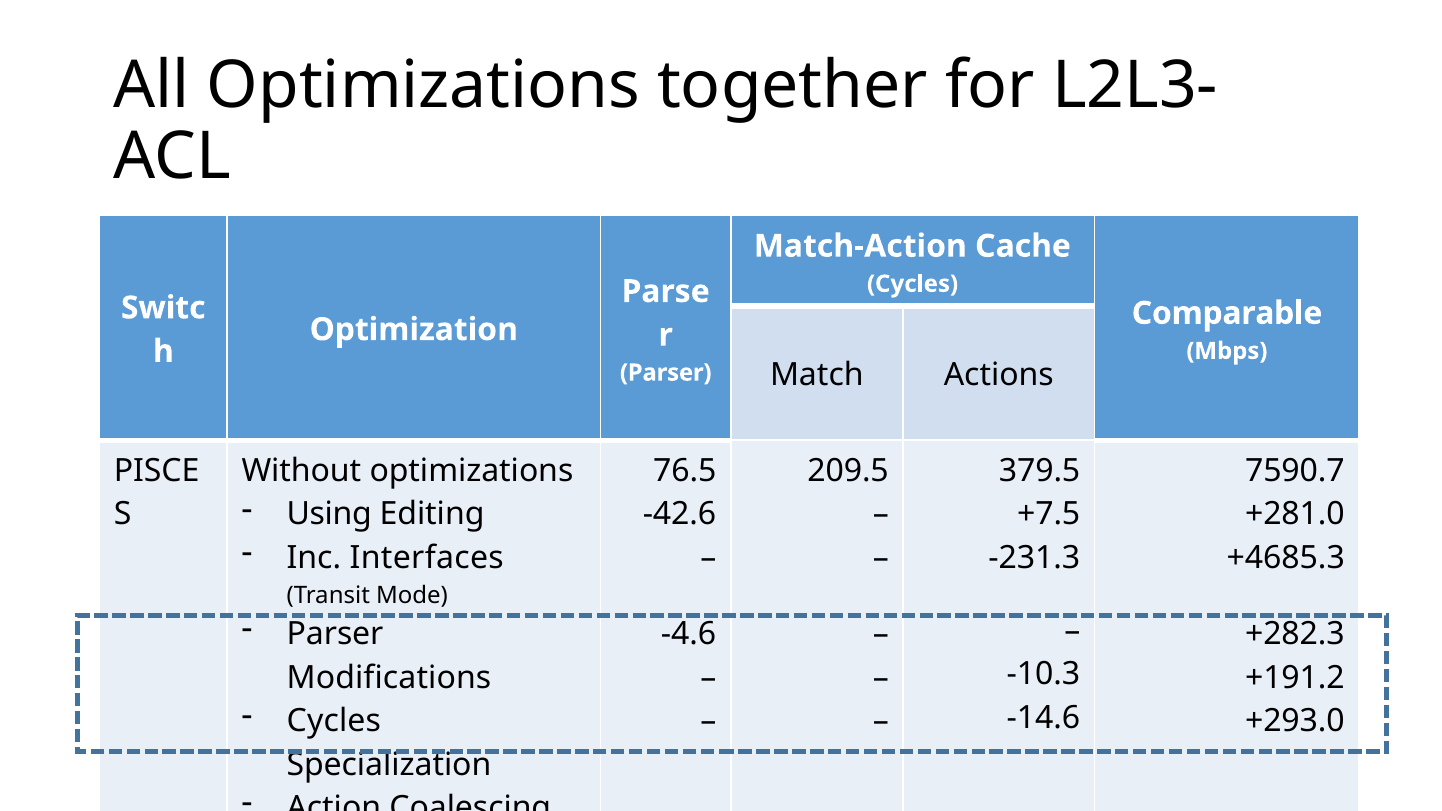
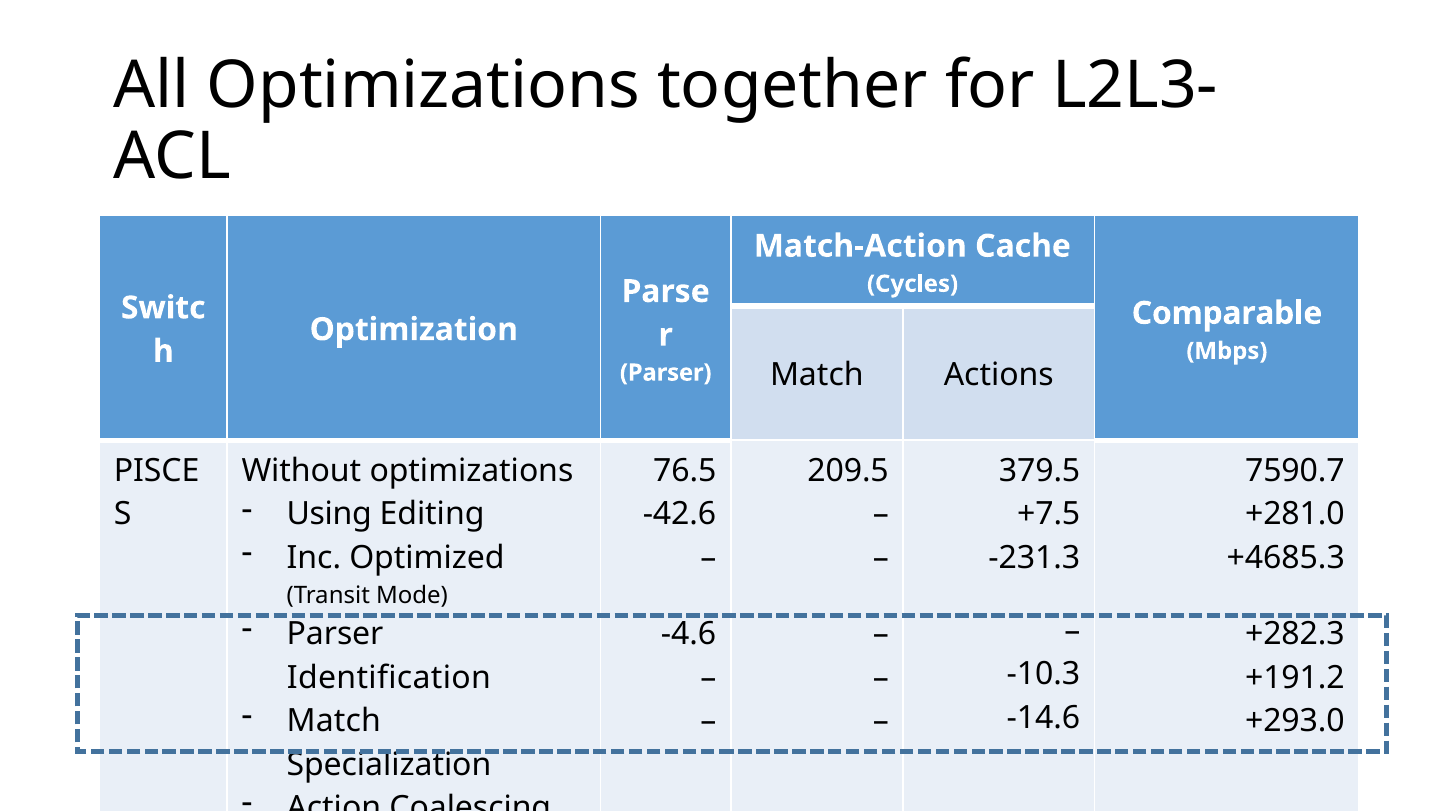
Interfaces: Interfaces -> Optimized (427, 558)
Modifications: Modifications -> Identification (389, 678)
Cycles: Cycles -> Match (334, 721)
